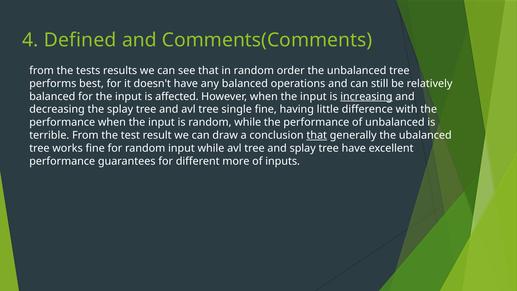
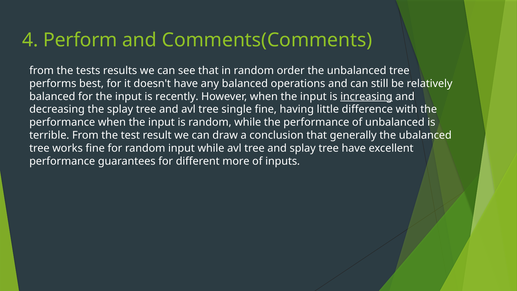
Defined: Defined -> Perform (80, 40)
affected: affected -> recently (177, 96)
that underline: present -> none (317, 135)
